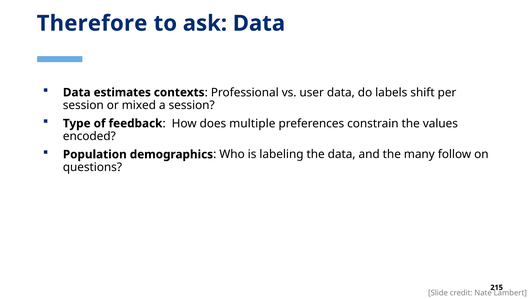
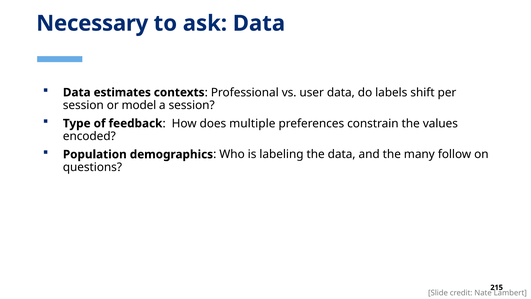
Therefore: Therefore -> Necessary (92, 23)
mixed: mixed -> model (139, 105)
